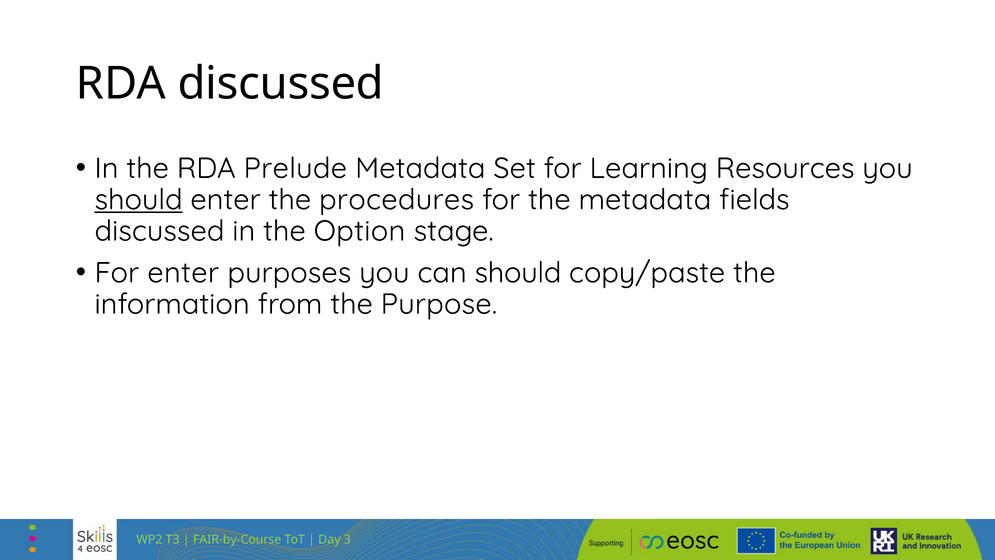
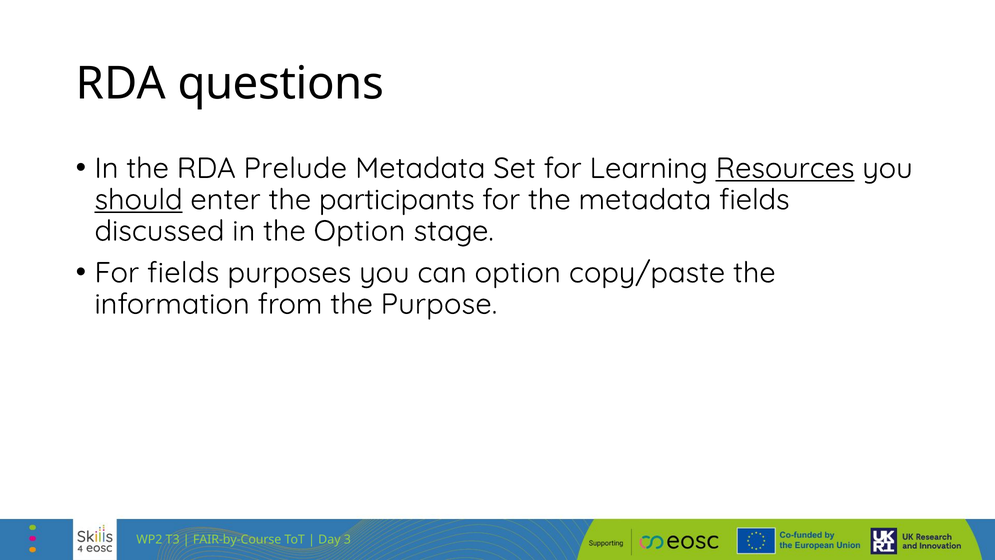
RDA discussed: discussed -> questions (281, 84)
Resources underline: none -> present (785, 168)
procedures: procedures -> participants (397, 200)
For enter: enter -> fields (183, 273)
can should: should -> option (518, 273)
